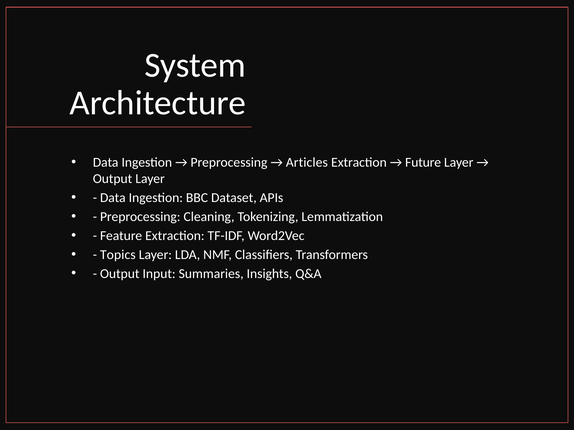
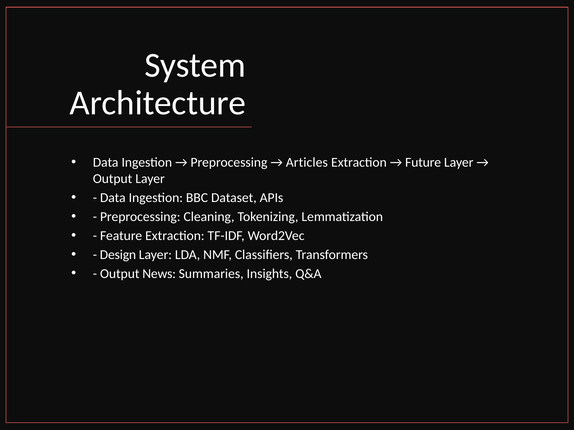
Topics: Topics -> Design (118, 255)
Input: Input -> News (159, 274)
